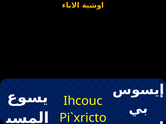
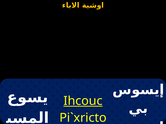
Ihcouc underline: none -> present (83, 101)
